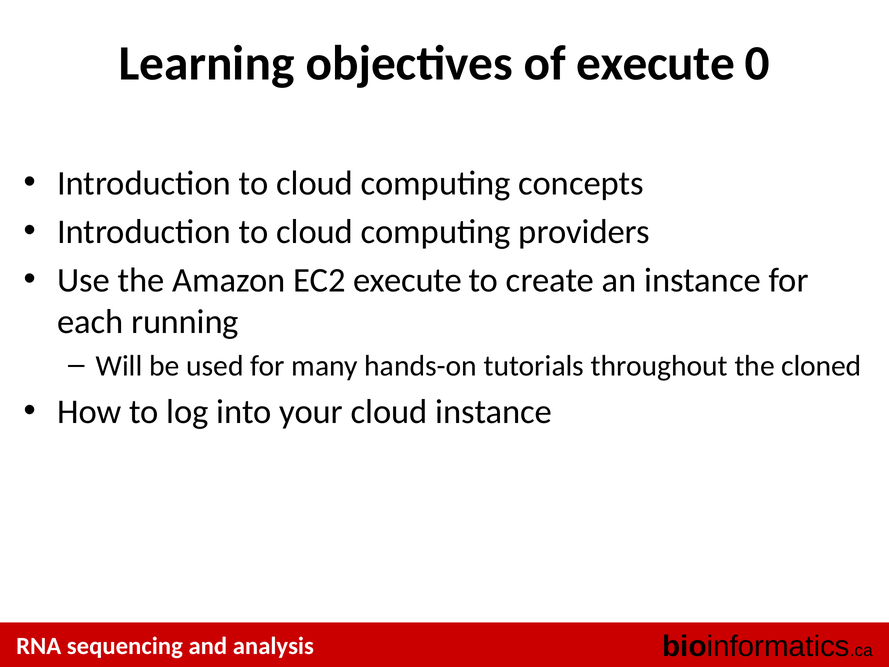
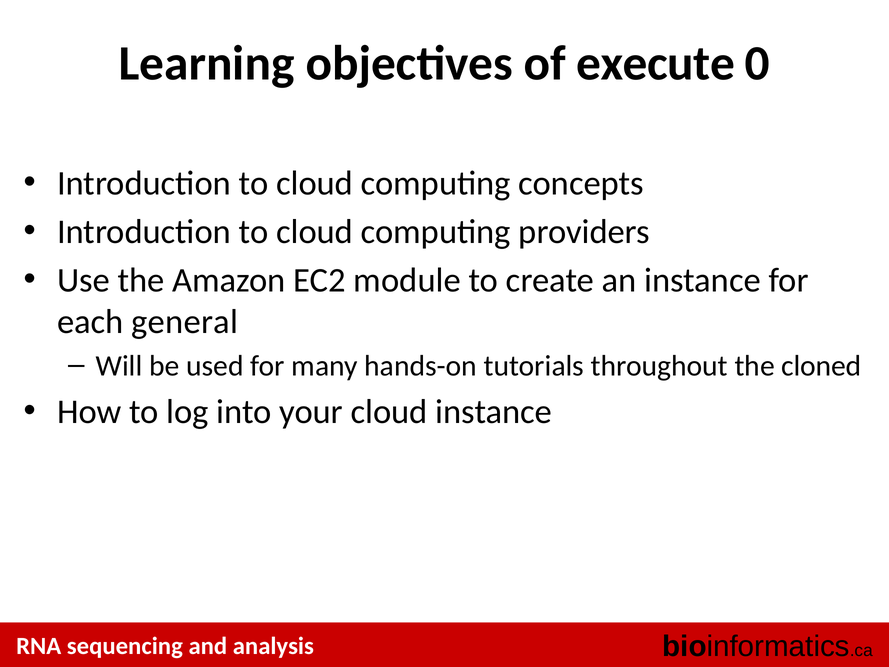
EC2 execute: execute -> module (407, 280)
running: running -> general (185, 322)
